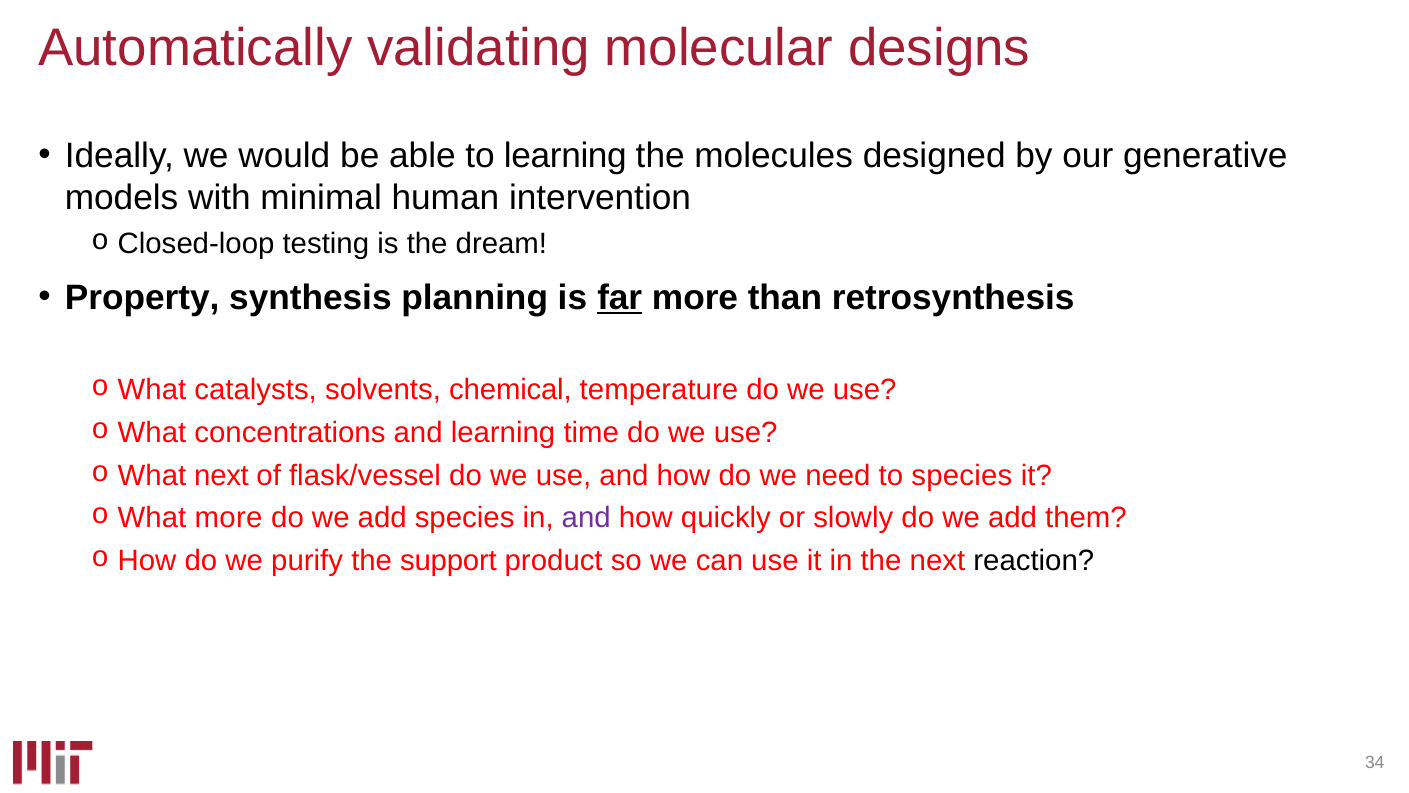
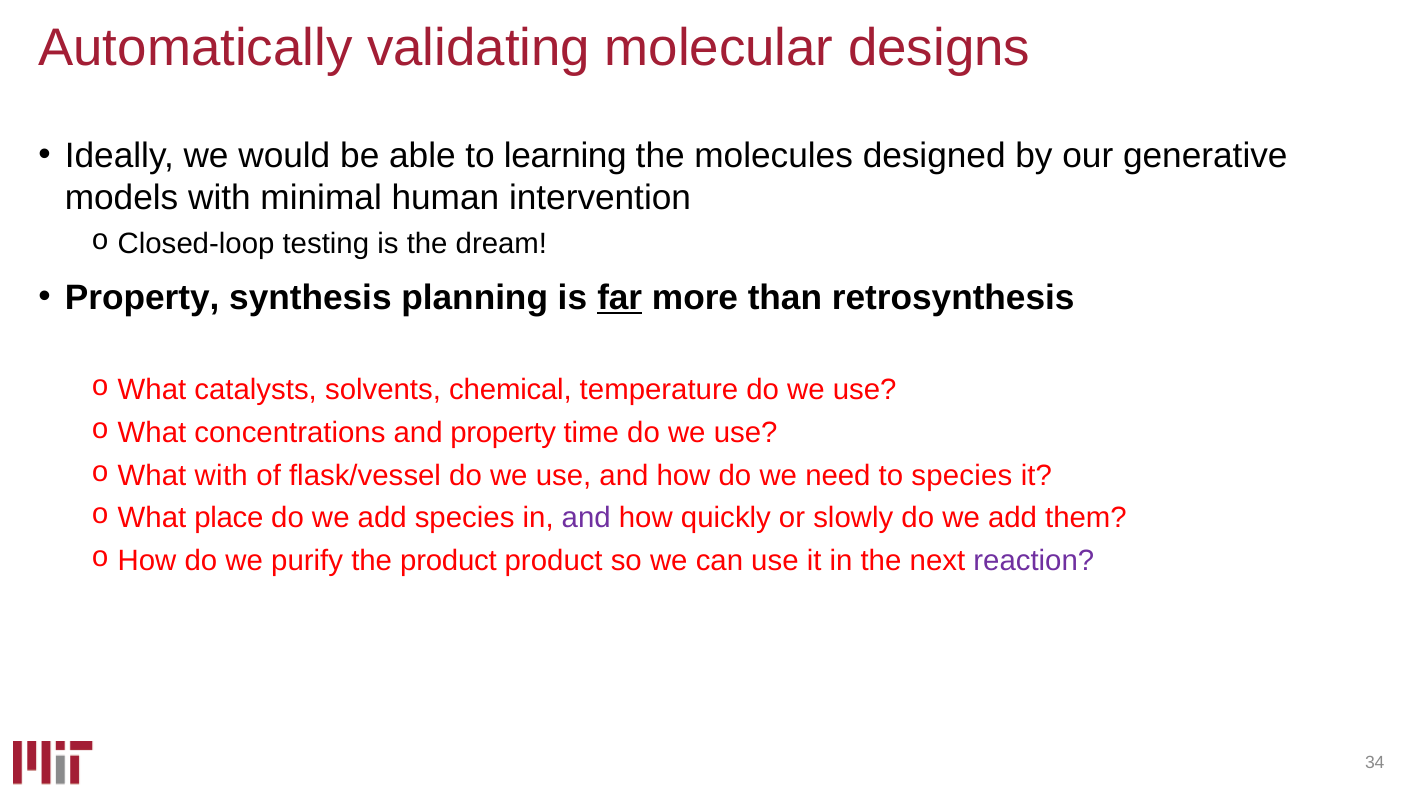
and learning: learning -> property (503, 432)
What next: next -> with (221, 475)
What more: more -> place (229, 518)
the support: support -> product (448, 560)
reaction colour: black -> purple (1034, 560)
